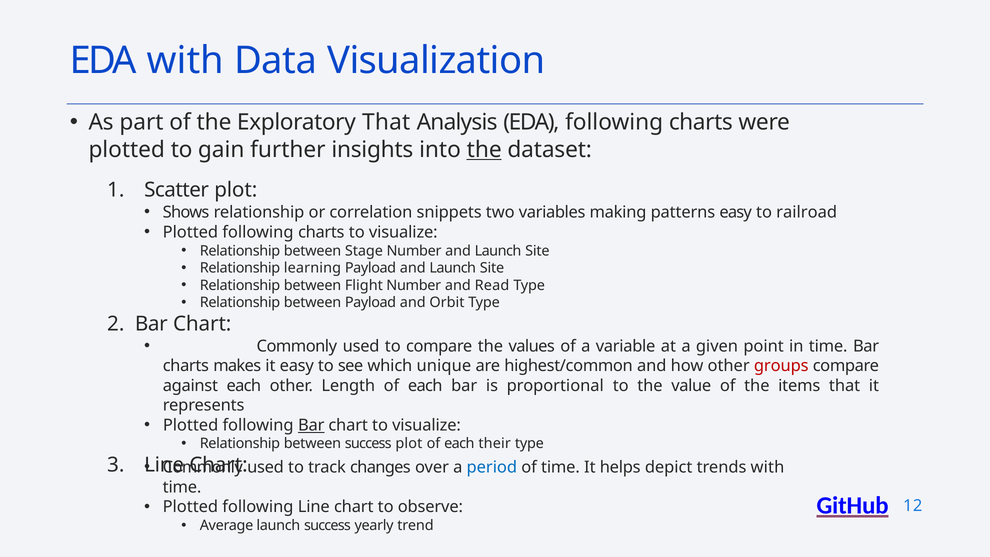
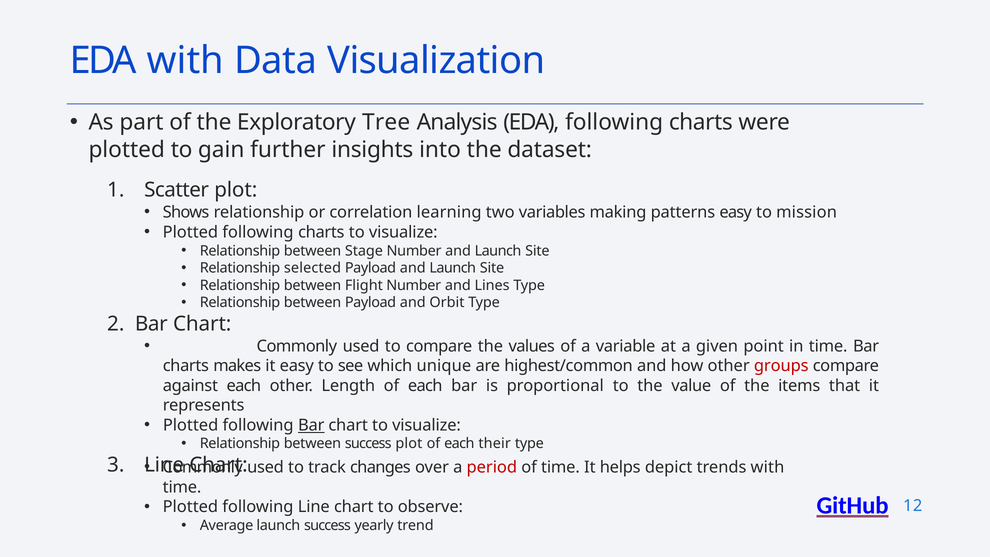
Exploratory That: That -> Tree (386, 122)
the underline: present -> none (484, 150)
snippets: snippets -> learning (449, 212)
railroad: railroad -> mission (807, 212)
learning: learning -> selected (312, 268)
Read: Read -> Lines (492, 285)
period colour: blue -> red (492, 467)
